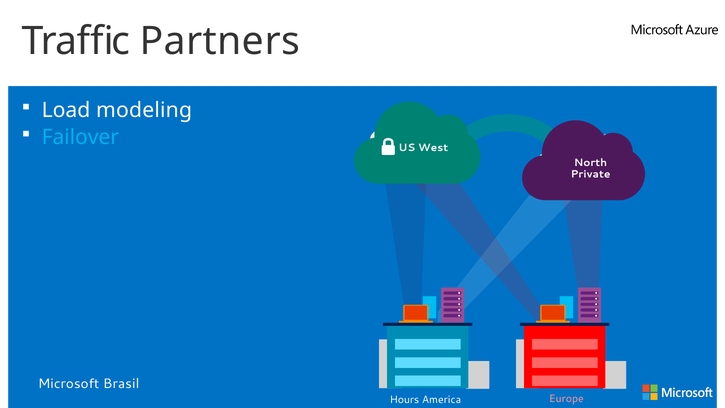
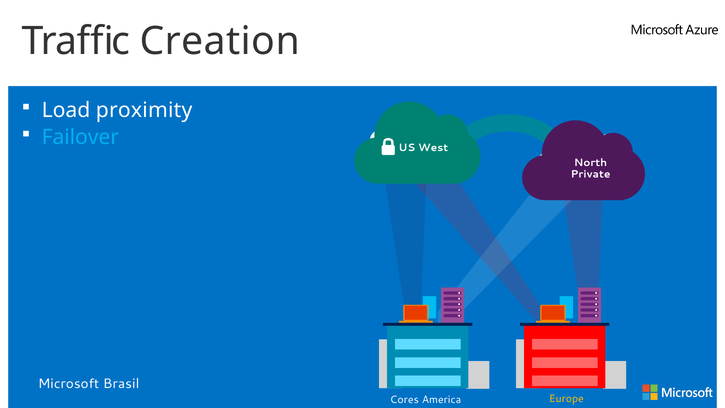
Partners: Partners -> Creation (220, 41)
modeling: modeling -> proximity (144, 110)
Hours: Hours -> Cores (404, 400)
Europe colour: pink -> yellow (566, 399)
